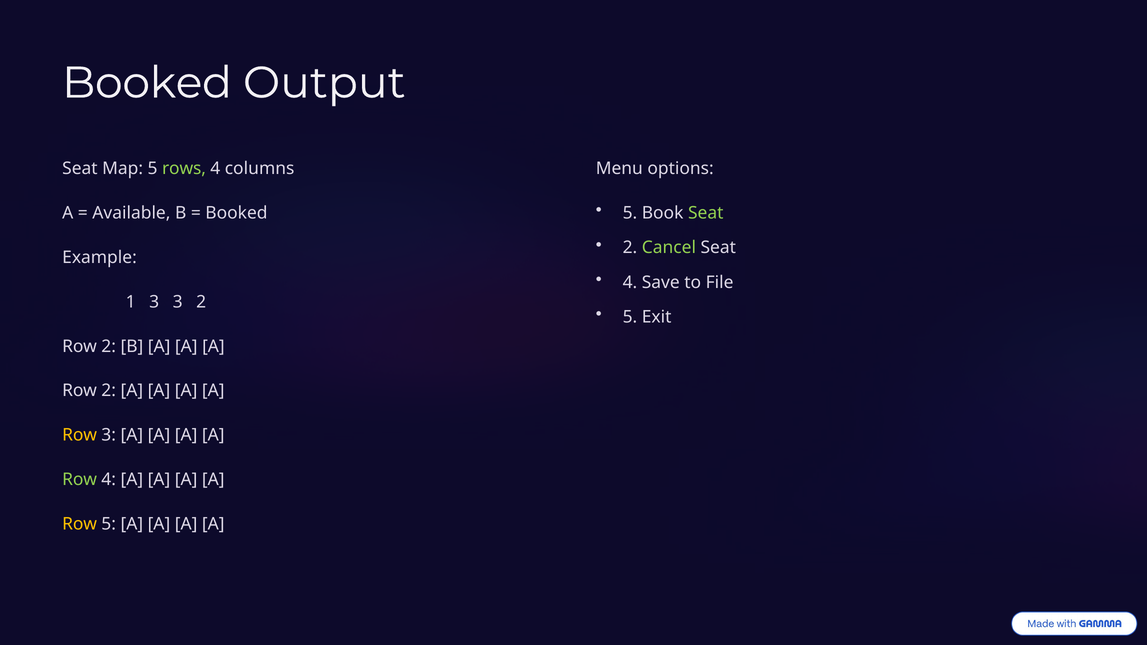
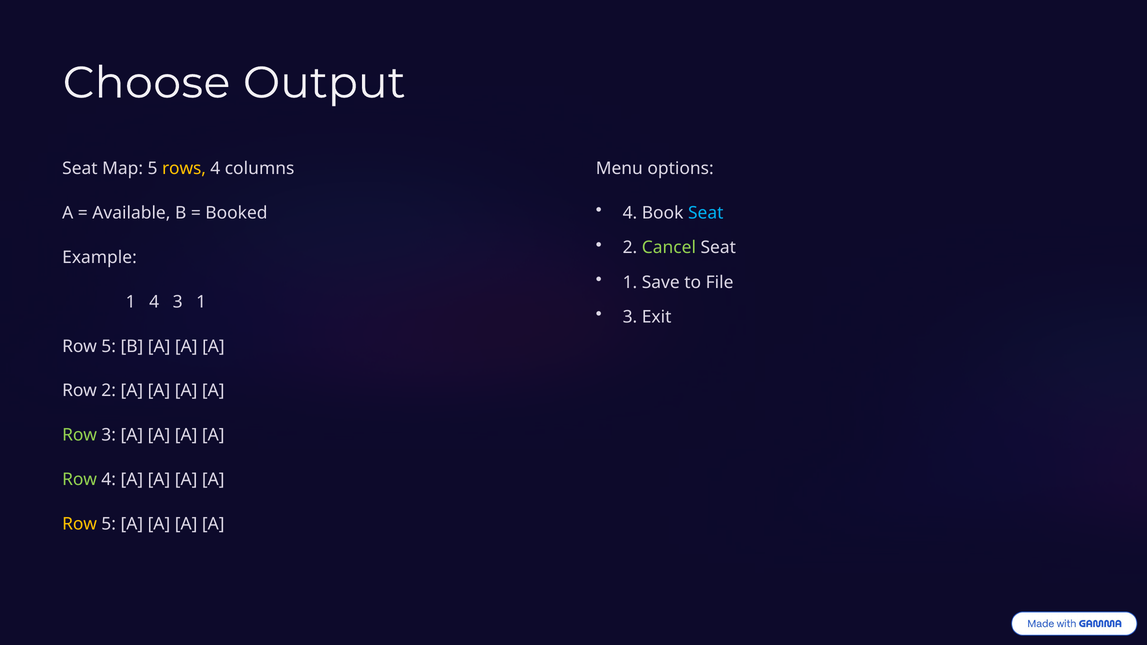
Booked: Booked -> Choose (147, 83)
rows colour: light green -> yellow (184, 169)
5: 5 -> 4 (630, 213)
Seat colour: light green -> light blue (706, 213)
4: 4 -> 1 (630, 282)
1 3: 3 -> 4 (154, 302)
3 2: 2 -> 1 (201, 302)
5: 5 -> 3 (630, 317)
2: 2 -> 5 (109, 346)
Row colour: yellow -> light green (80, 435)
